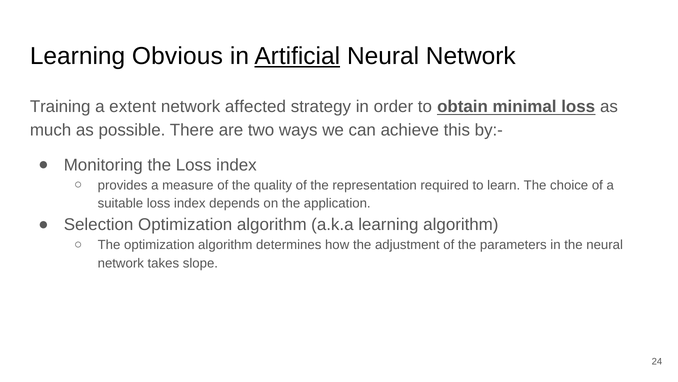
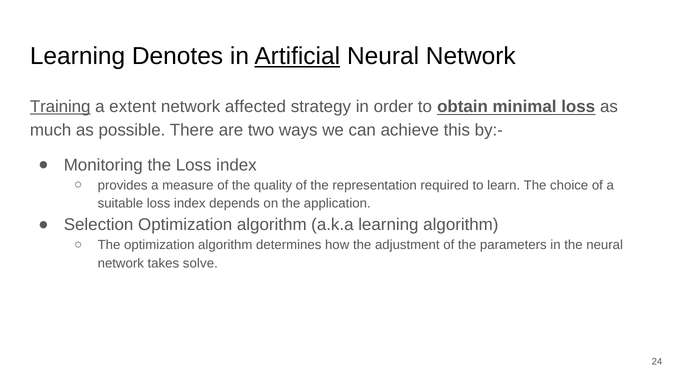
Obvious: Obvious -> Denotes (178, 56)
Training underline: none -> present (60, 107)
slope: slope -> solve (200, 263)
